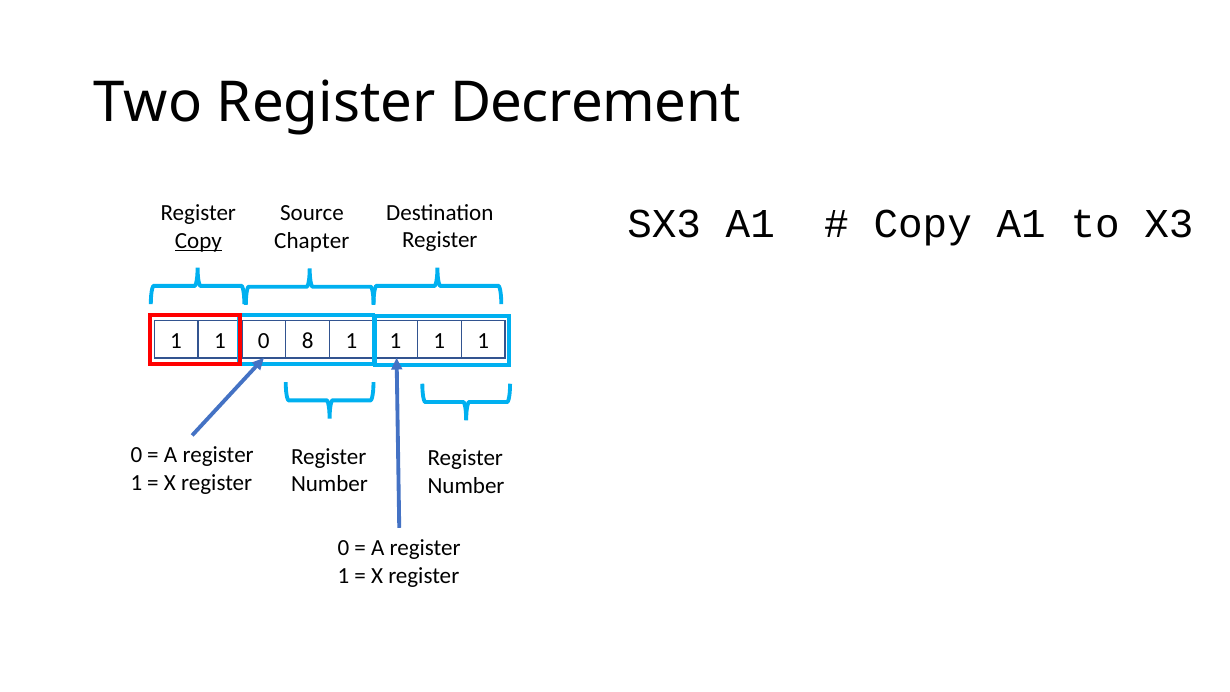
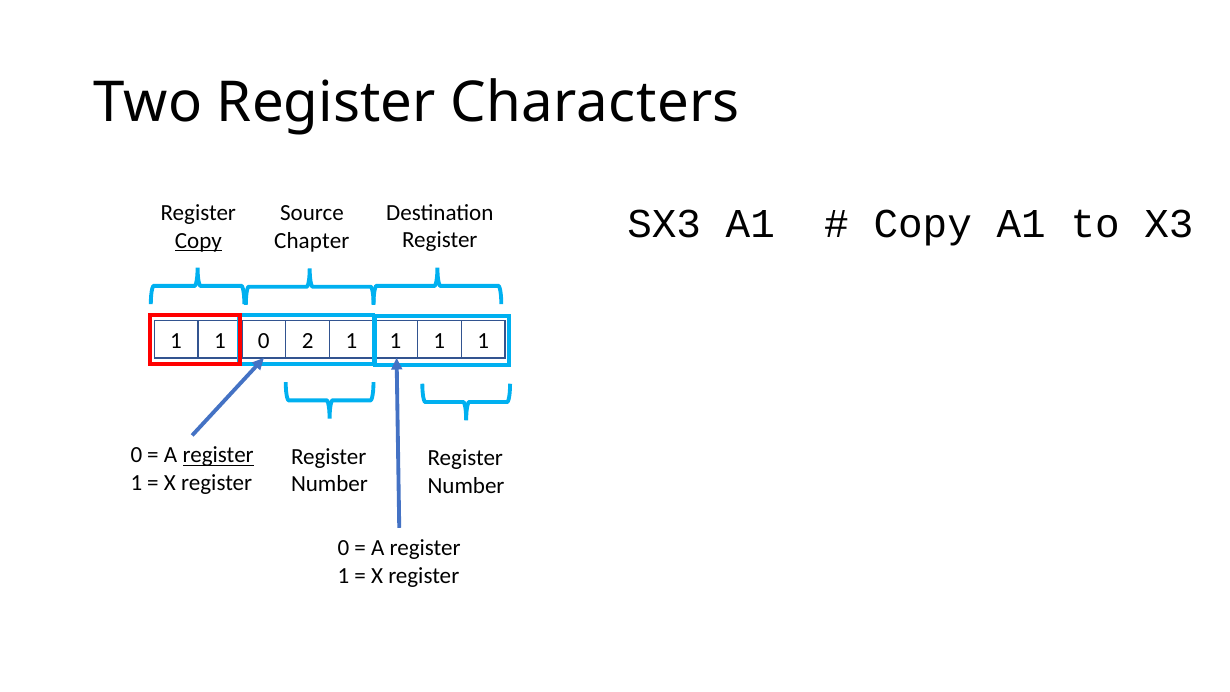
Decrement: Decrement -> Characters (595, 103)
8: 8 -> 2 (308, 341)
register underline: none -> present (218, 455)
